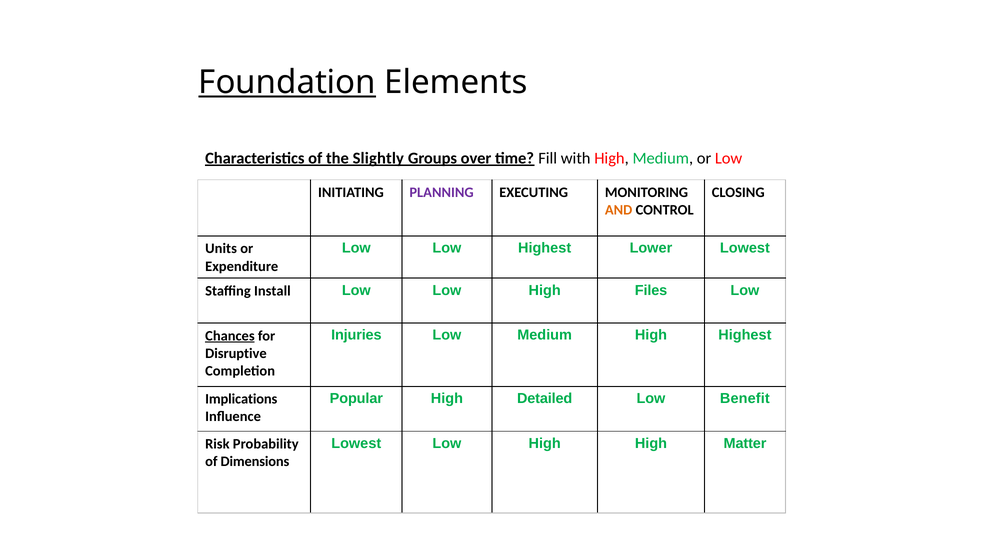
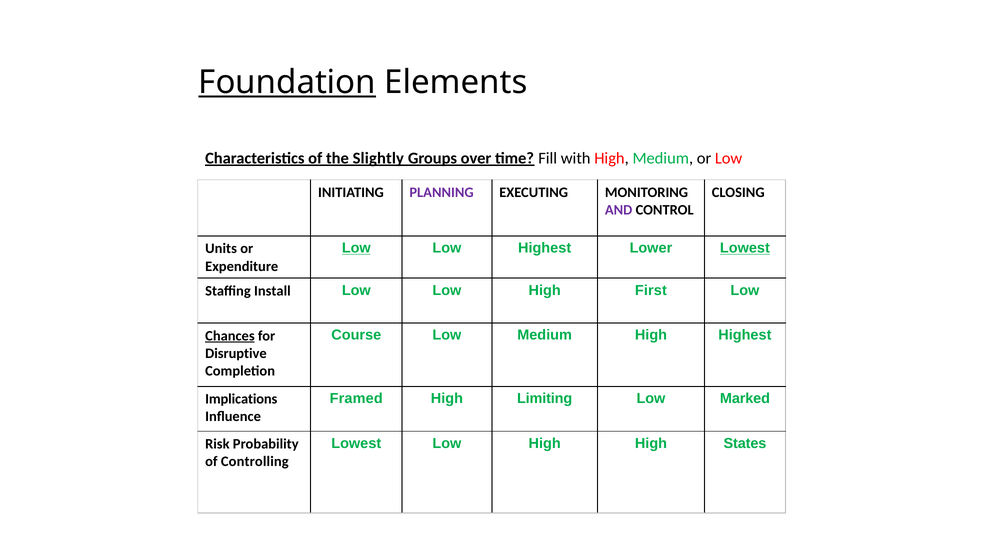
AND colour: orange -> purple (619, 210)
Low underline: none -> present (356, 248)
Lowest underline: none -> present (745, 248)
Files: Files -> First (651, 290)
Injuries: Injuries -> Course (356, 335)
Popular: Popular -> Framed (356, 398)
Detailed: Detailed -> Limiting (545, 398)
Benefit: Benefit -> Marked (745, 398)
Matter: Matter -> States (745, 443)
Dimensions: Dimensions -> Controlling (255, 462)
